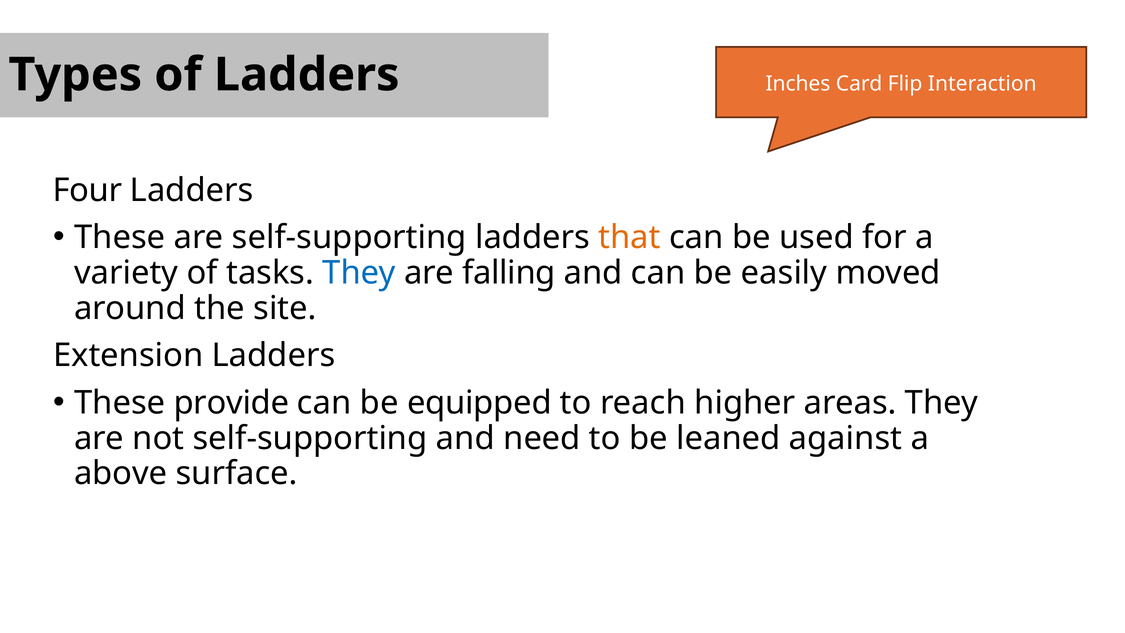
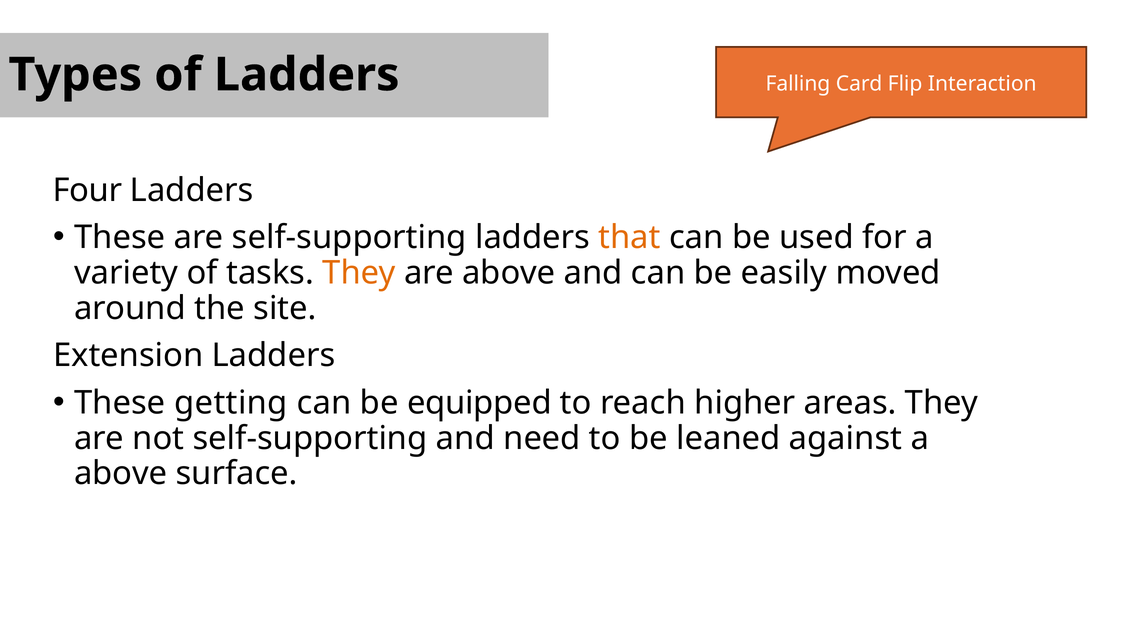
Inches: Inches -> Falling (798, 84)
They colour: blue -> orange (359, 273)
are falling: falling -> above (509, 273)
provide: provide -> getting (231, 403)
